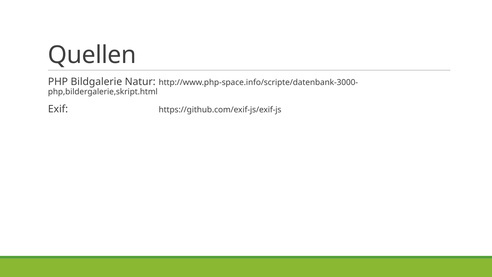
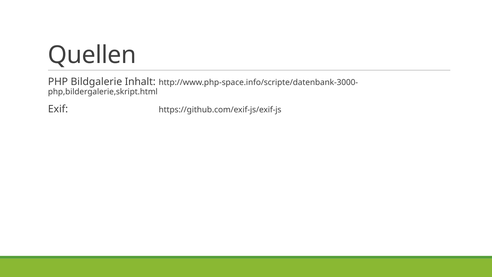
Natur: Natur -> Inhalt (140, 82)
